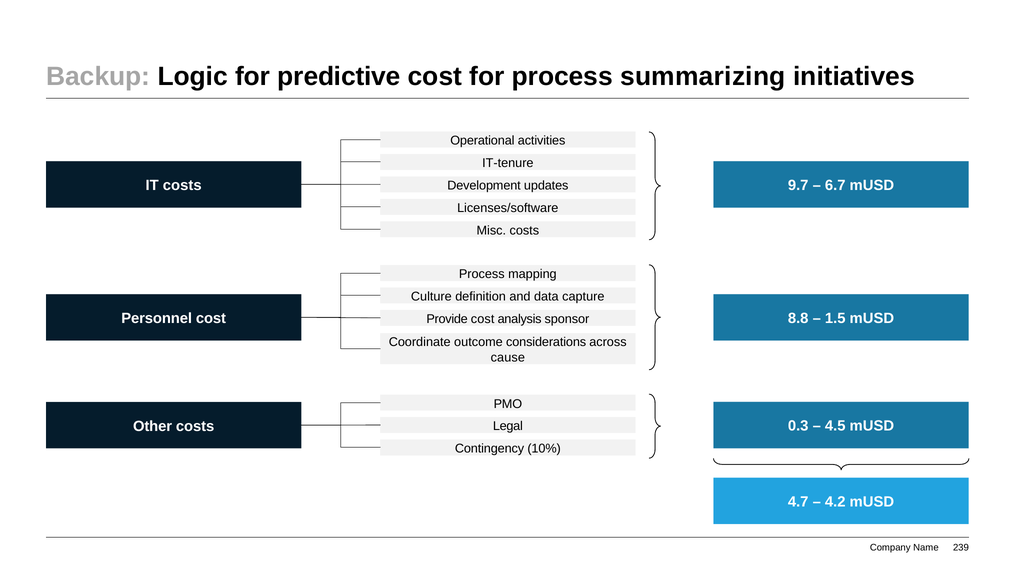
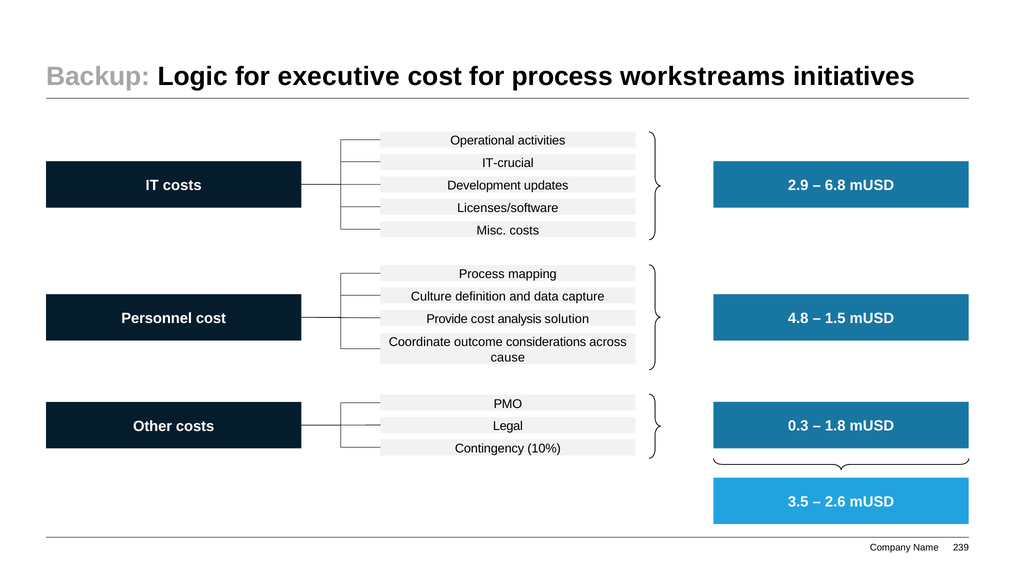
predictive: predictive -> executive (339, 76)
summarizing: summarizing -> workstreams (703, 76)
IT-tenure: IT-tenure -> IT-crucial (508, 163)
9.7: 9.7 -> 2.9 (798, 185)
6.7: 6.7 -> 6.8 (835, 185)
8.8: 8.8 -> 4.8 (798, 318)
sponsor: sponsor -> solution (567, 319)
4.5: 4.5 -> 1.8 (835, 426)
4.7: 4.7 -> 3.5 (798, 502)
4.2: 4.2 -> 2.6 (835, 502)
